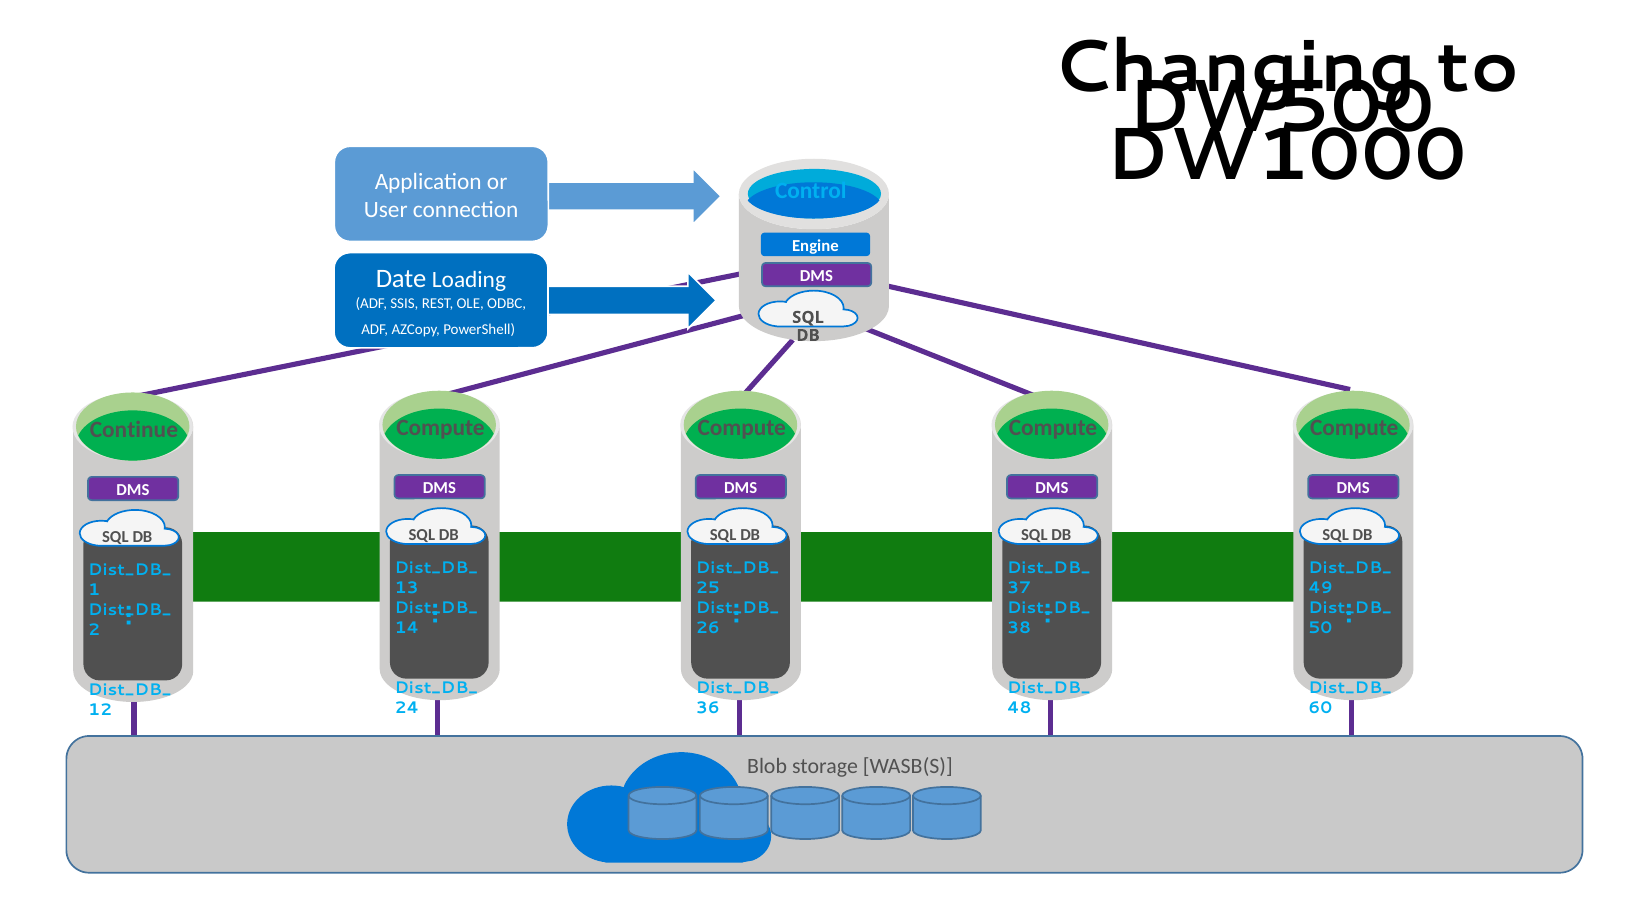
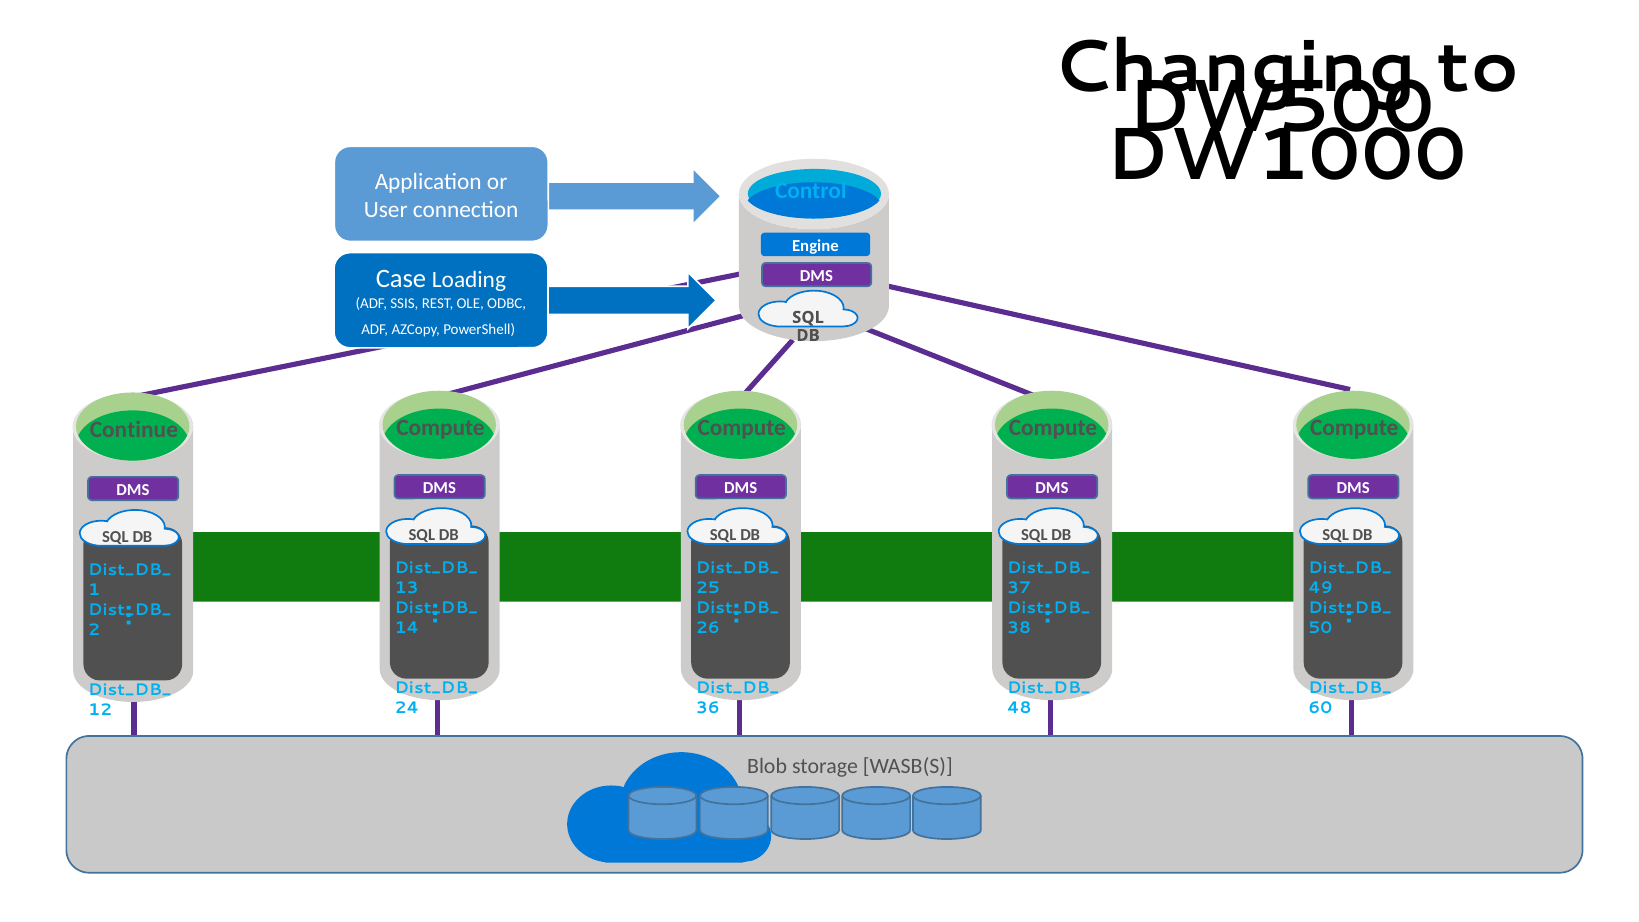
Date: Date -> Case (401, 279)
